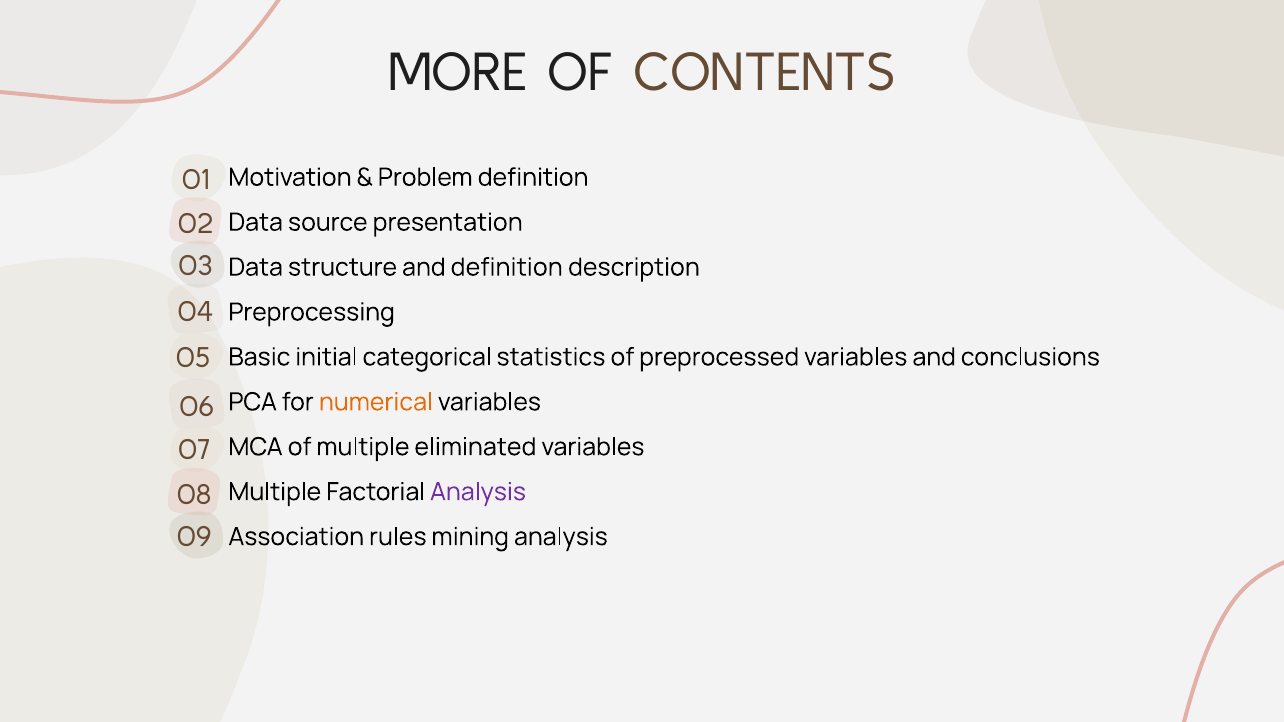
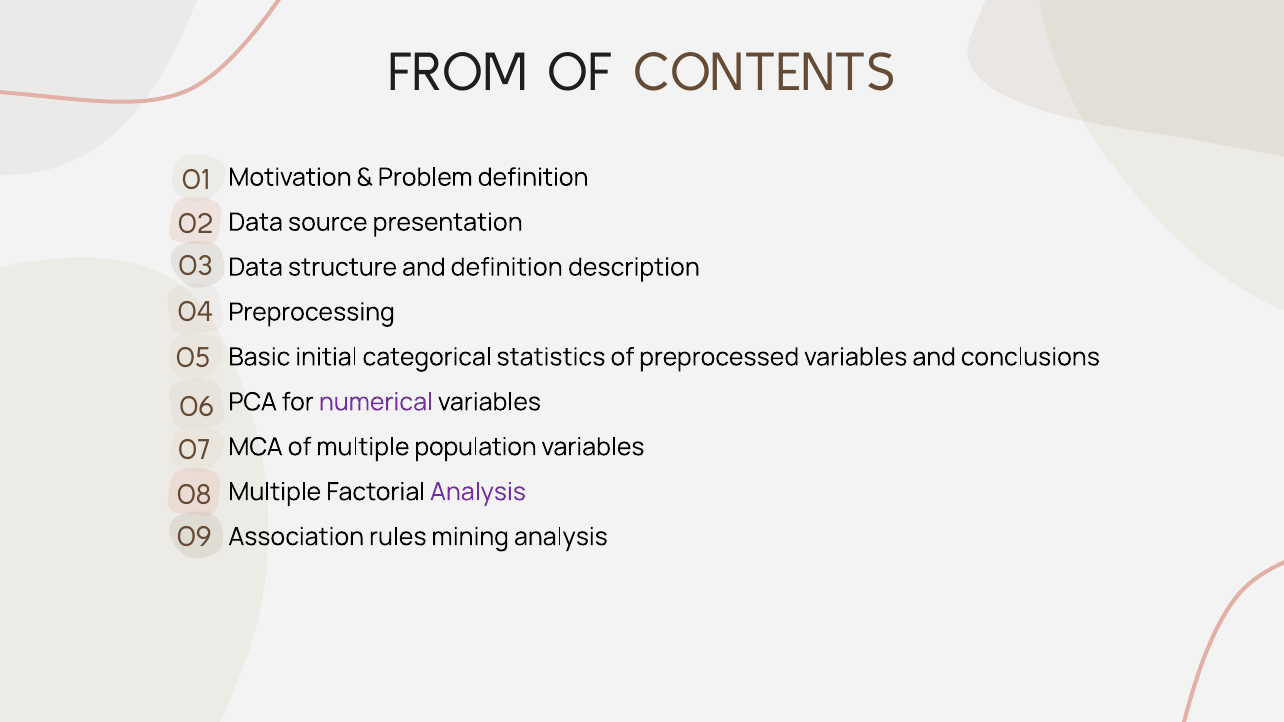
MORE: MORE -> FROM (458, 73)
numerical colour: orange -> purple (376, 402)
eliminated: eliminated -> population (476, 447)
